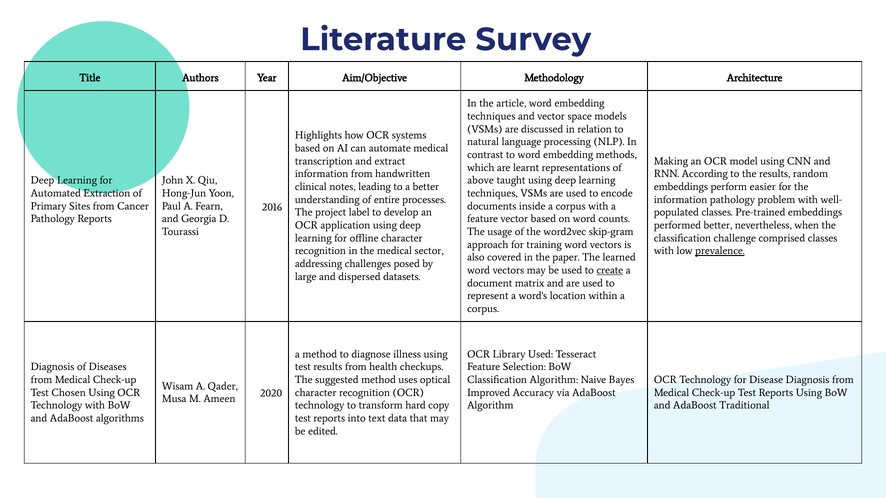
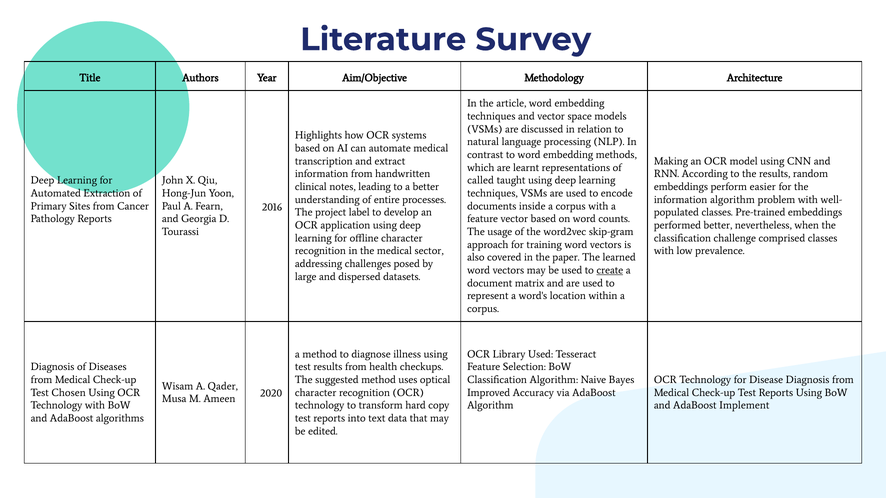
above: above -> called (481, 181)
information pathology: pathology -> algorithm (732, 200)
prevalence underline: present -> none (720, 251)
Traditional: Traditional -> Implement (744, 406)
